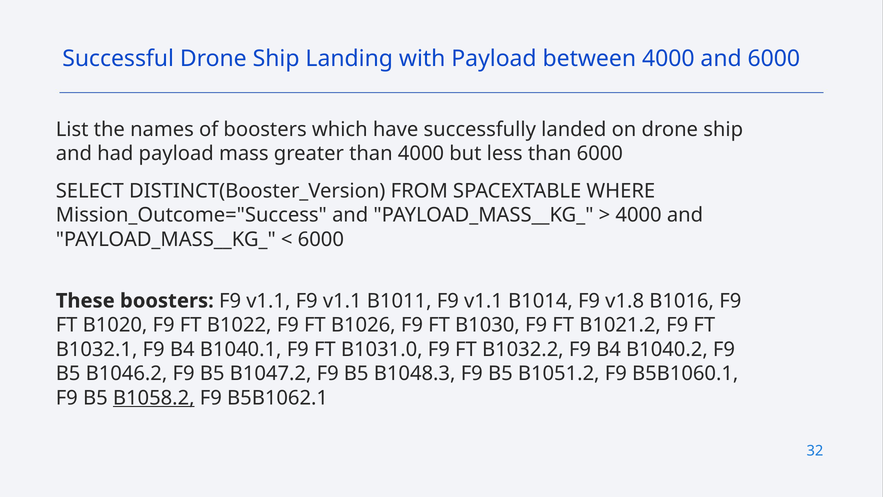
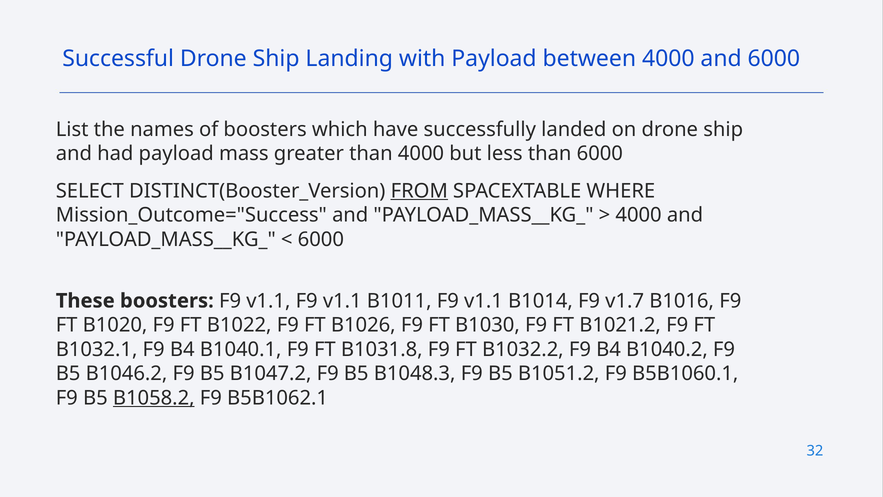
FROM underline: none -> present (419, 191)
v1.8: v1.8 -> v1.7 (625, 301)
B1031.0: B1031.0 -> B1031.8 (382, 349)
